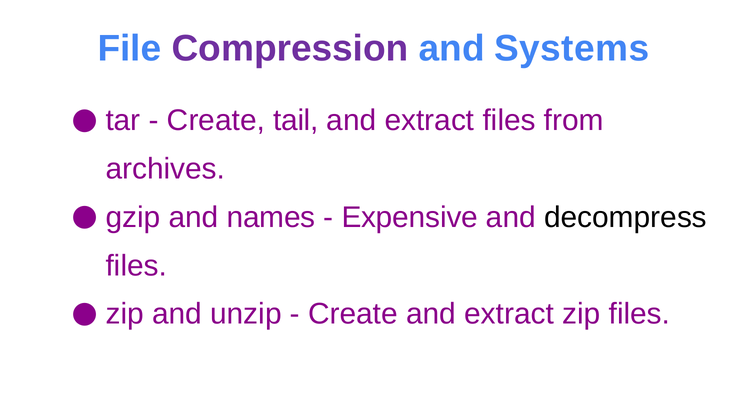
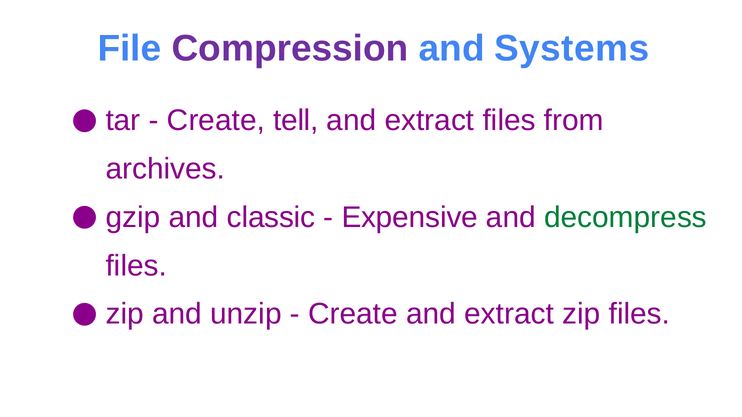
tail: tail -> tell (296, 121)
names: names -> classic (271, 217)
decompress colour: black -> green (626, 217)
